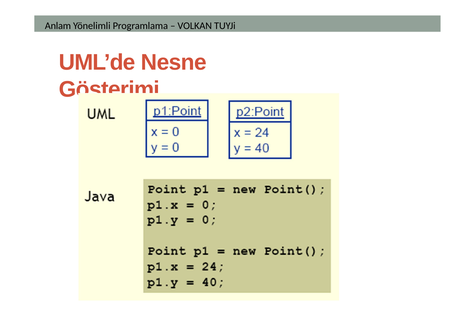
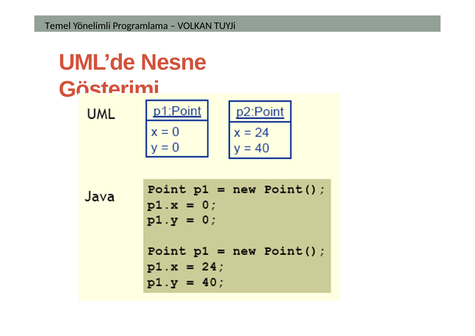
Anlam: Anlam -> Temel (58, 26)
